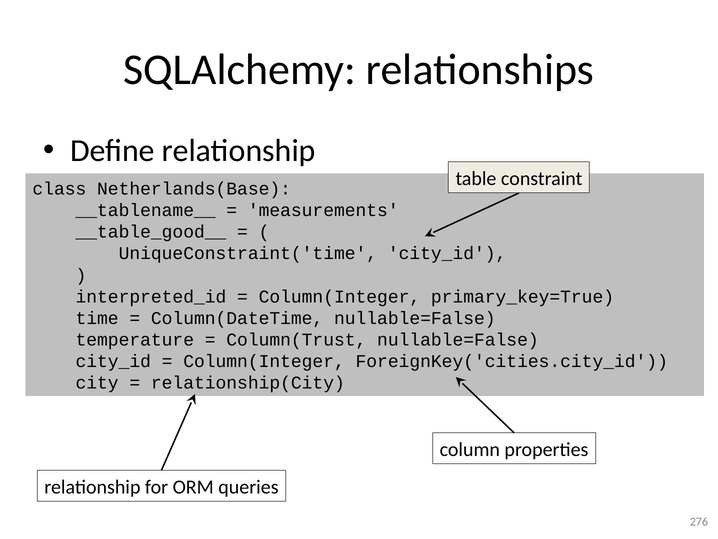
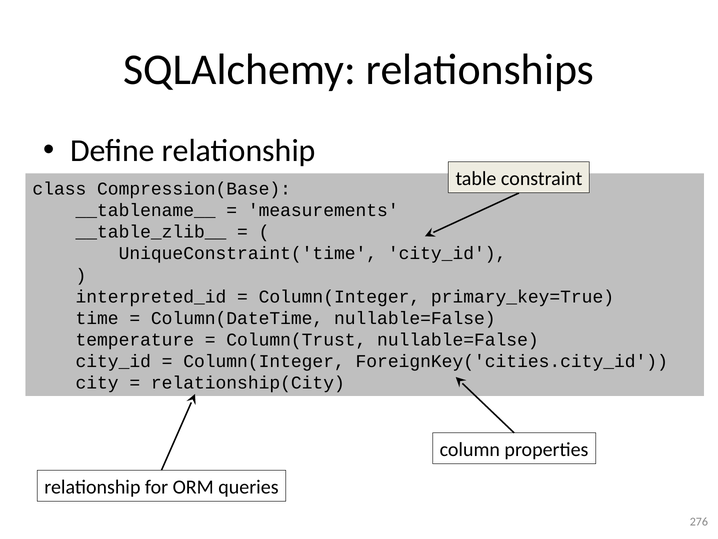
Netherlands(Base: Netherlands(Base -> Compression(Base (194, 189)
__table_good__: __table_good__ -> __table_zlib__ (151, 232)
